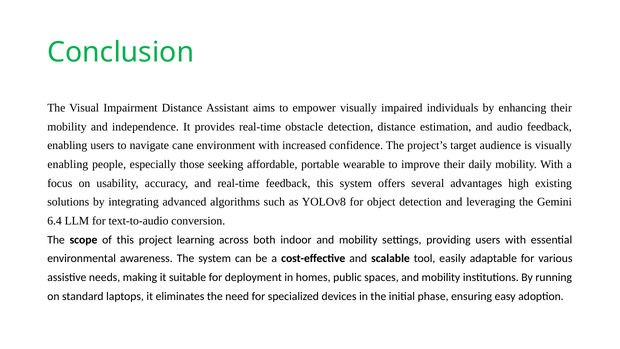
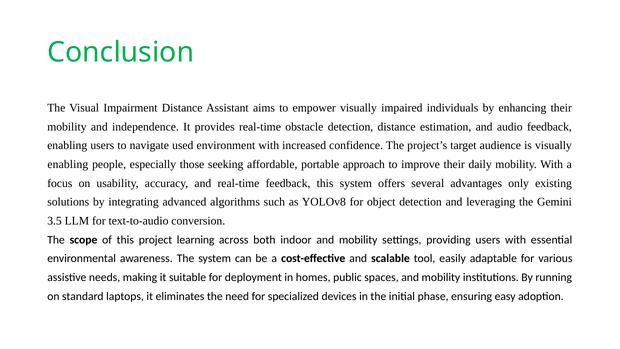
cane: cane -> used (183, 145)
wearable: wearable -> approach (364, 164)
high: high -> only (519, 183)
6.4: 6.4 -> 3.5 (55, 221)
